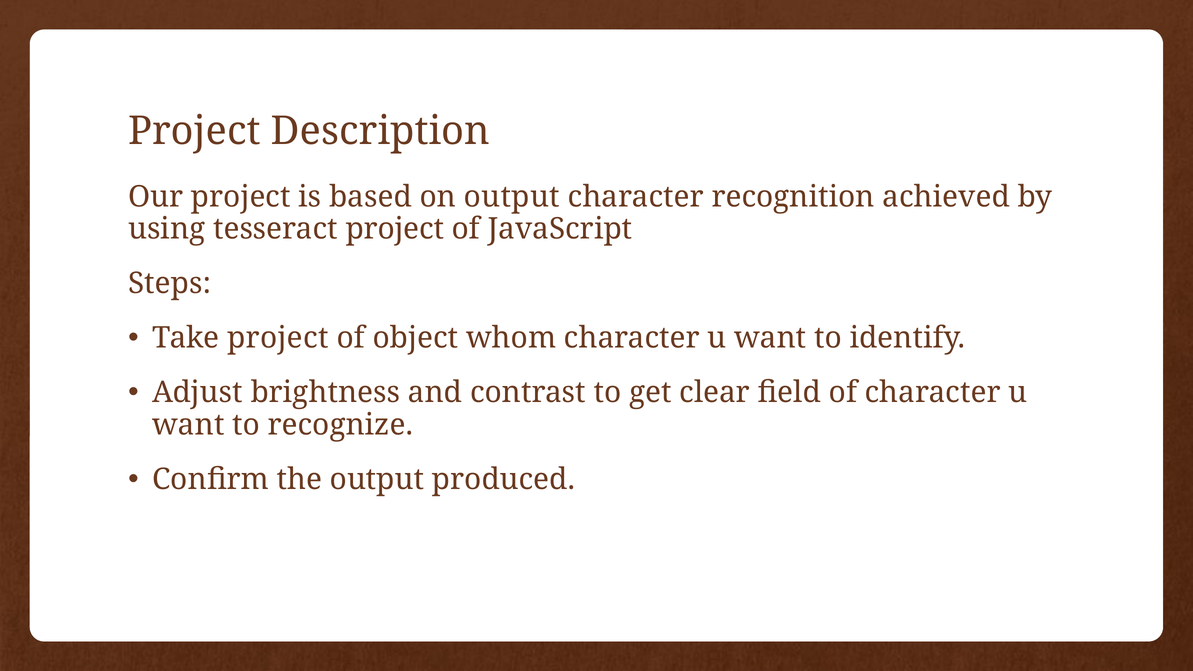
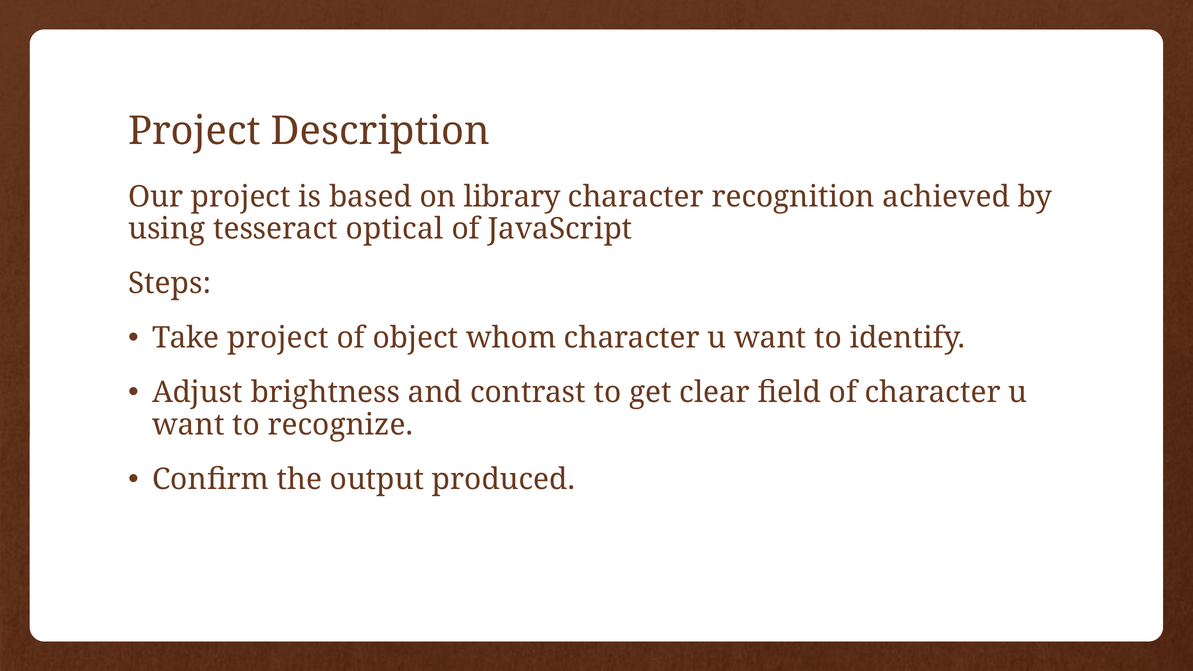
on output: output -> library (512, 197)
tesseract project: project -> optical (395, 229)
